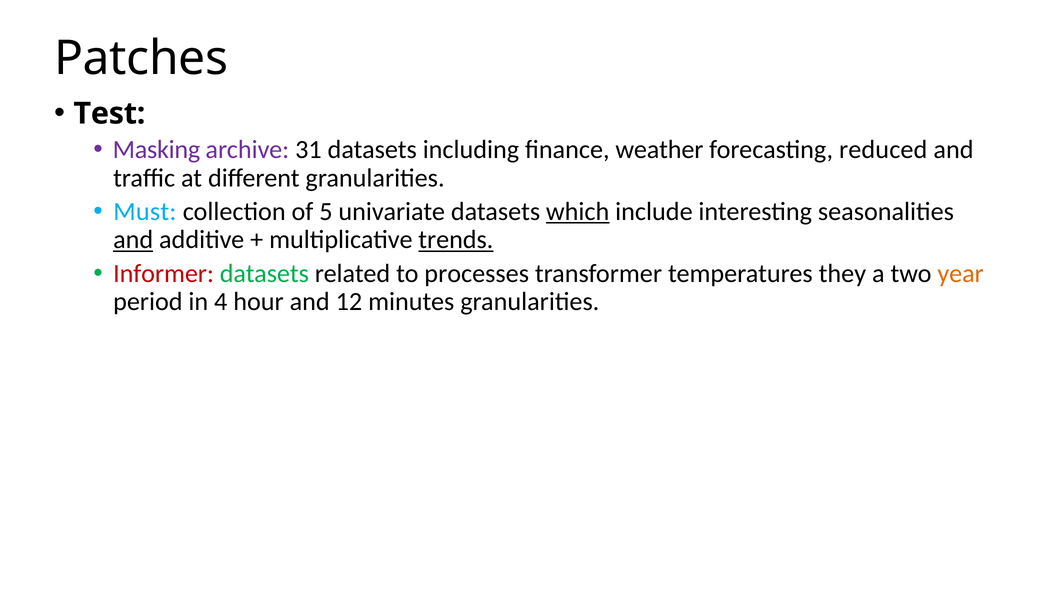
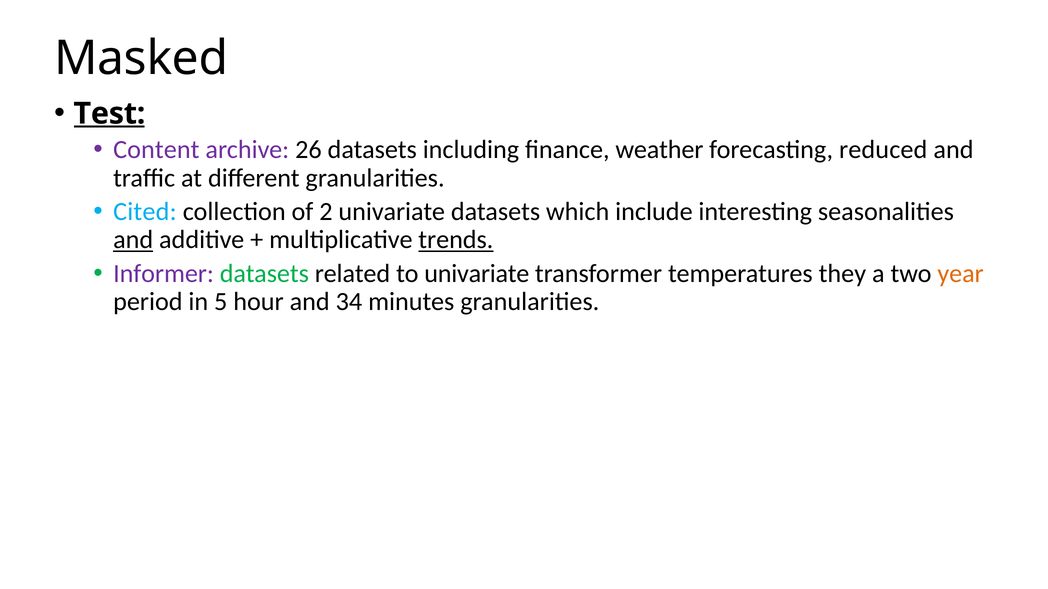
Patches: Patches -> Masked (141, 58)
Test underline: none -> present (109, 114)
Masking: Masking -> Content (156, 150)
31: 31 -> 26 (308, 150)
Must: Must -> Cited (145, 212)
5: 5 -> 2 (326, 212)
which underline: present -> none (578, 212)
Informer colour: red -> purple (164, 274)
to processes: processes -> univariate (477, 274)
4: 4 -> 5 (221, 302)
12: 12 -> 34 (349, 302)
